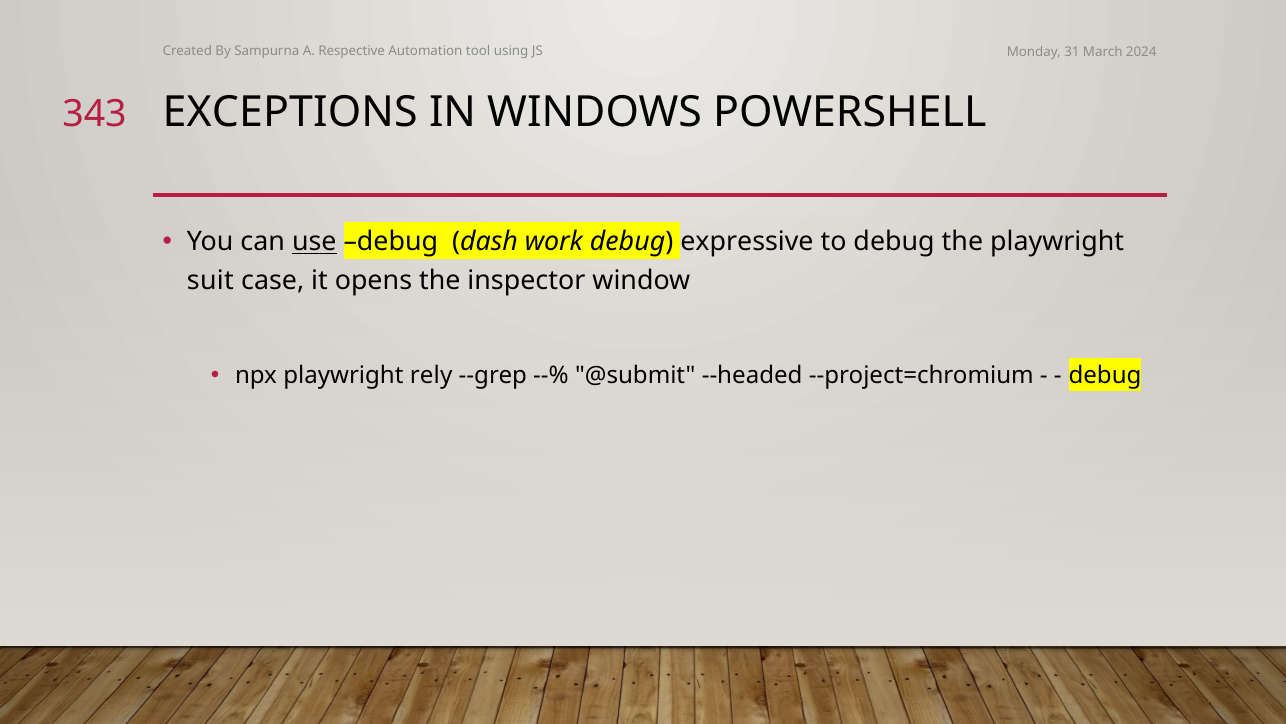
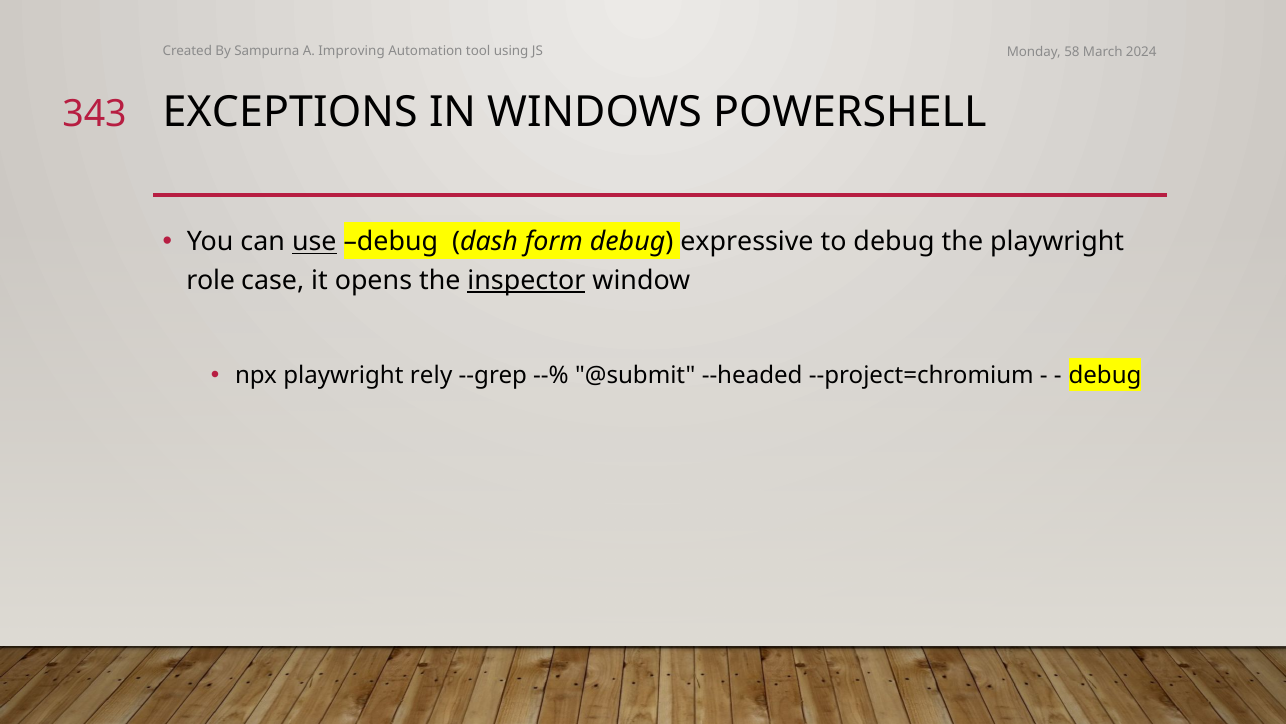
Respective: Respective -> Improving (352, 51)
31: 31 -> 58 (1072, 52)
work: work -> form (554, 242)
suit: suit -> role (211, 280)
inspector underline: none -> present (526, 280)
